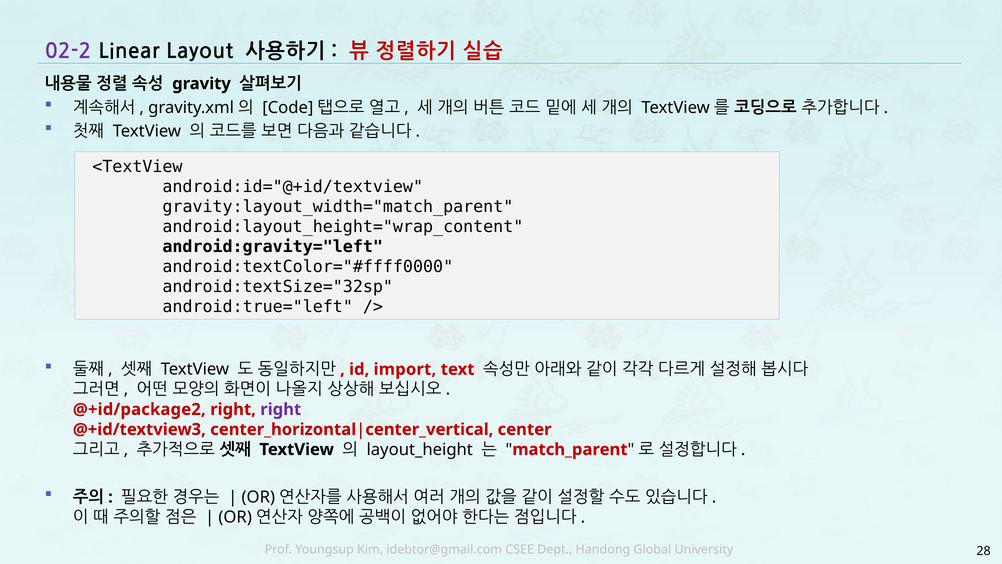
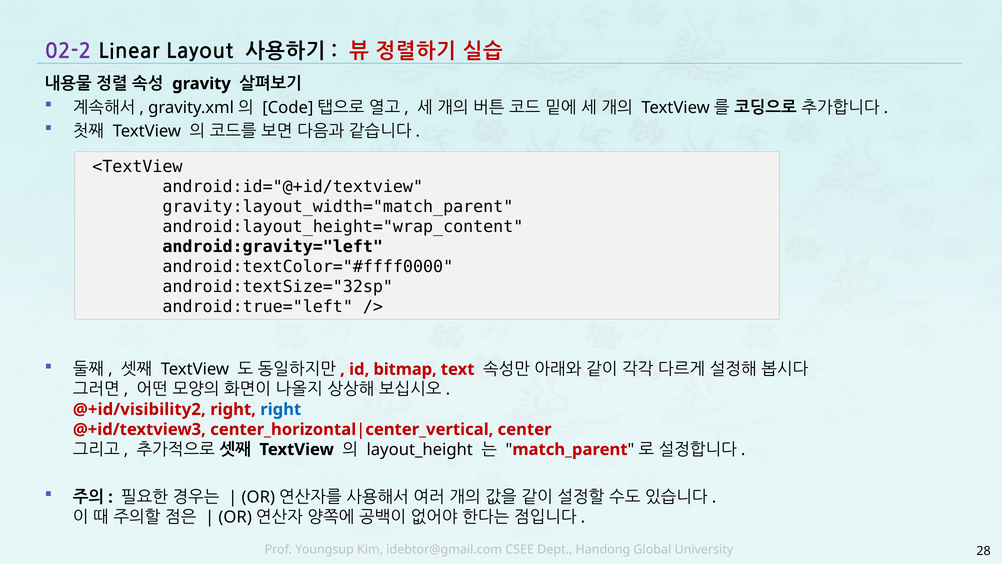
import: import -> bitmap (405, 369)
@+id/package2: @+id/package2 -> @+id/visibility2 (139, 409)
right colour: purple -> blue (281, 409)
